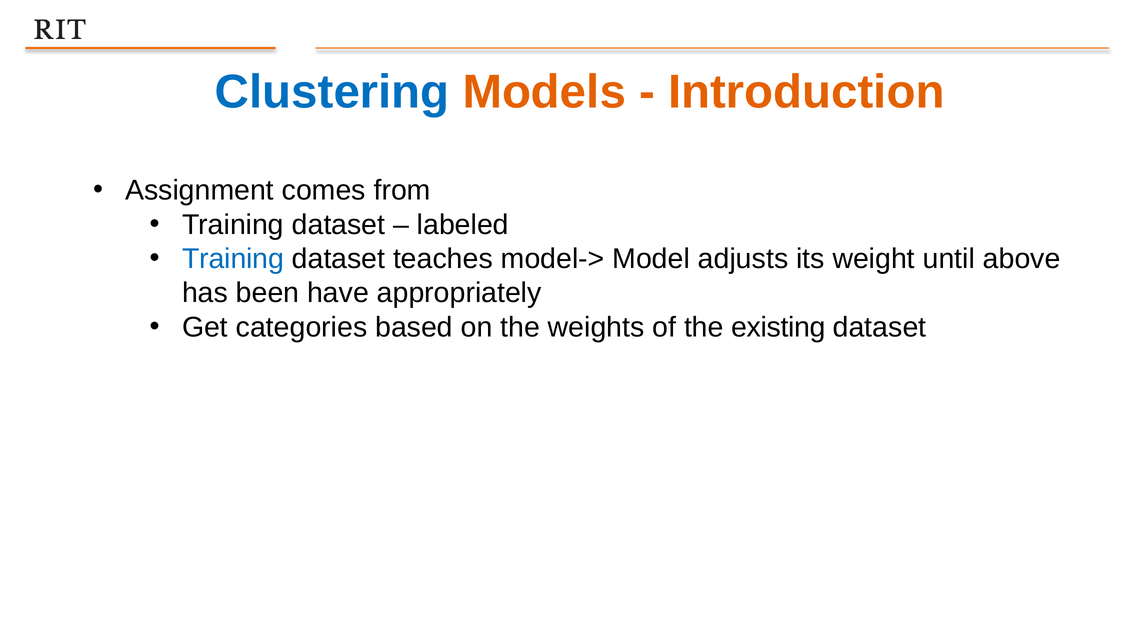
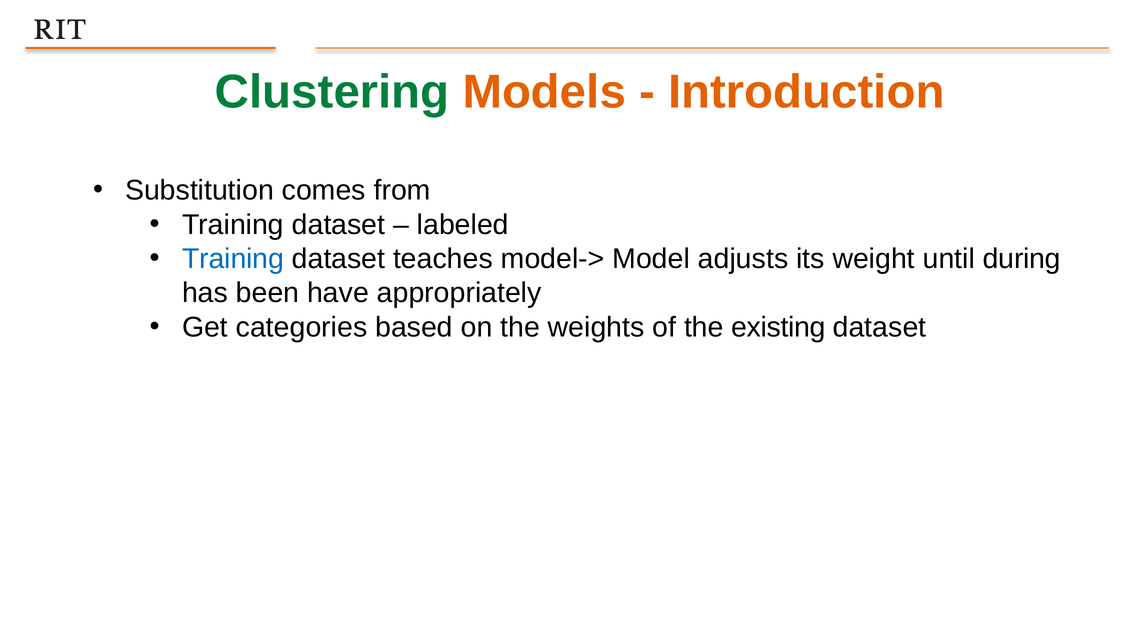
Clustering colour: blue -> green (332, 92)
Assignment: Assignment -> Substitution (199, 191)
above: above -> during (1022, 259)
